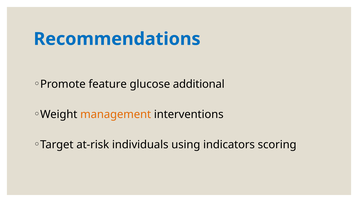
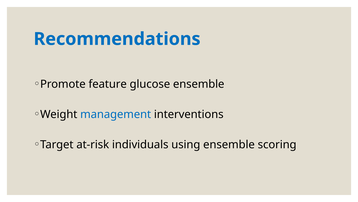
glucose additional: additional -> ensemble (199, 84)
management colour: orange -> blue (116, 114)
using indicators: indicators -> ensemble (229, 144)
